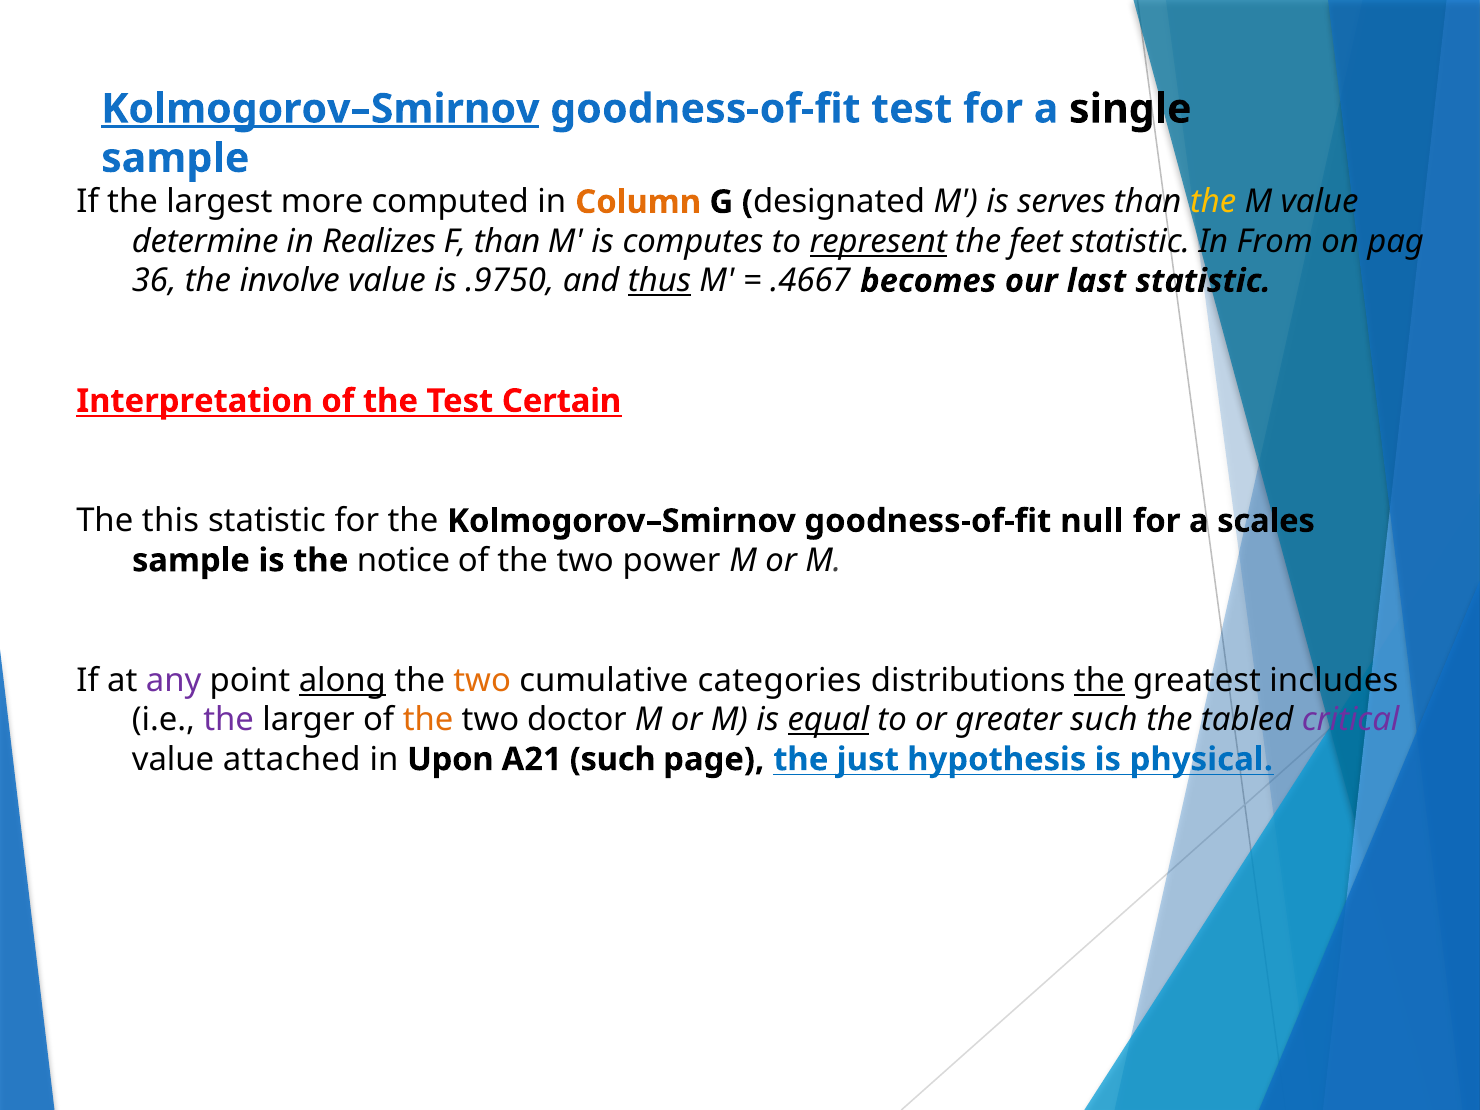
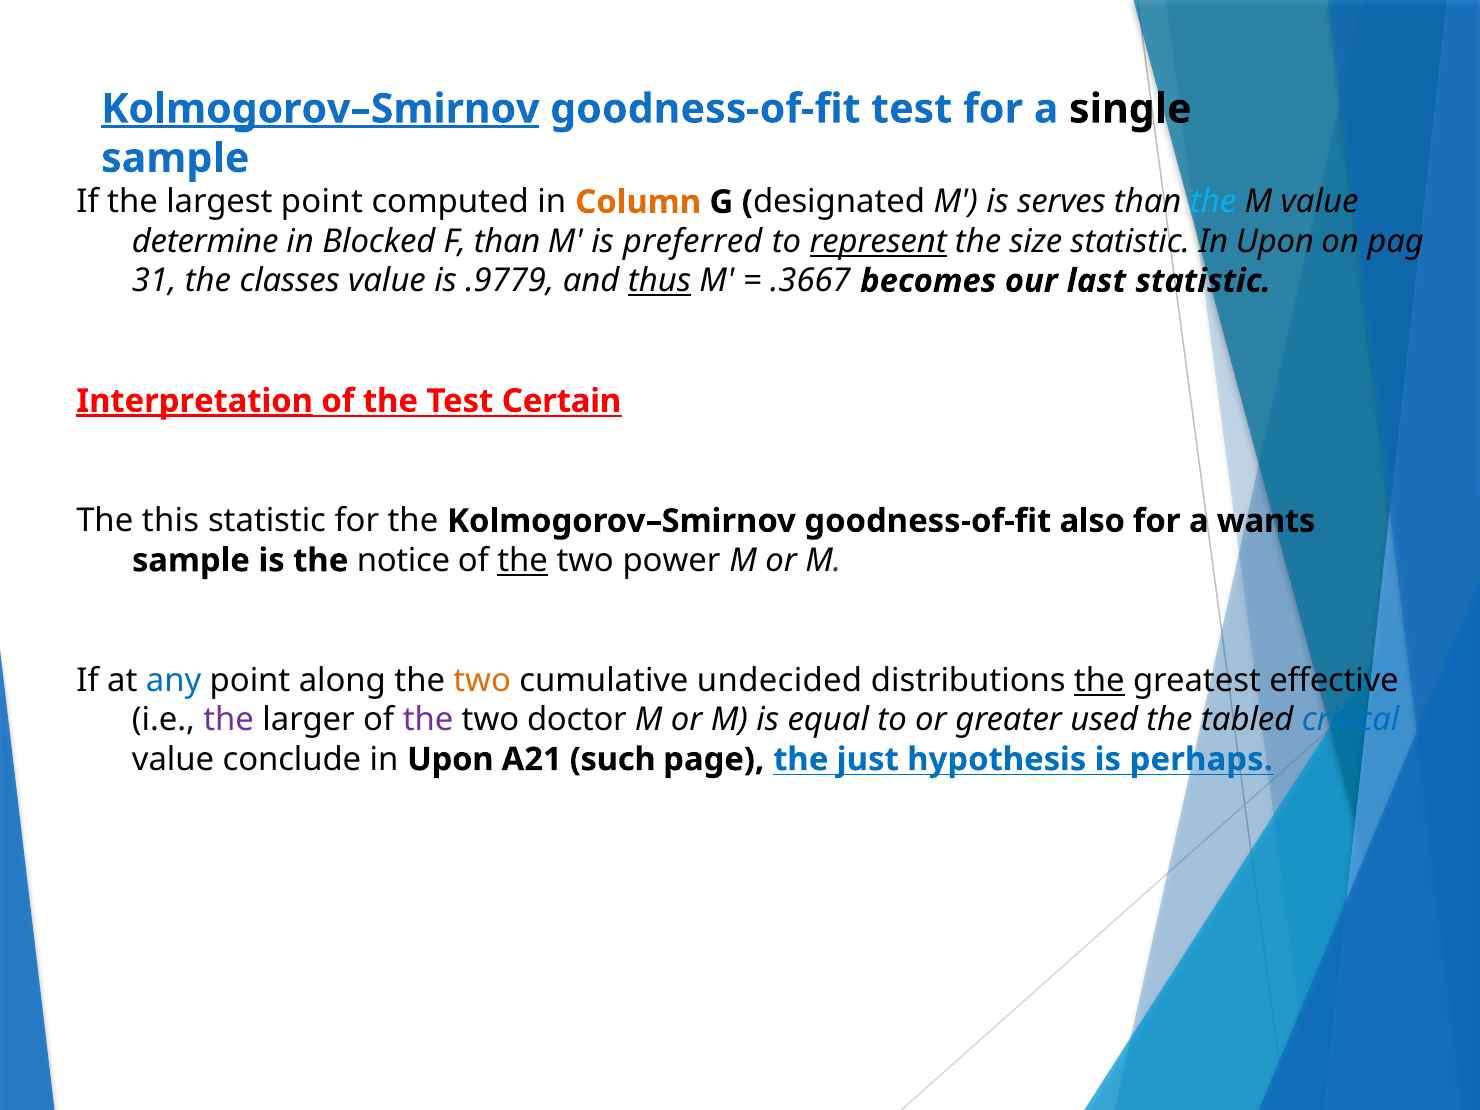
largest more: more -> point (322, 202)
the colour: yellow -> light blue (1213, 202)
Realizes: Realizes -> Blocked (379, 242)
computes: computes -> preferred (693, 242)
feet: feet -> size (1036, 242)
statistic In From: From -> Upon (1275, 242)
36: 36 -> 31 (154, 281)
involve: involve -> classes (290, 281)
.9750: .9750 -> .9779 (510, 281)
.4667: .4667 -> .3667 (810, 281)
Interpretation underline: none -> present (195, 401)
null: null -> also (1092, 521)
scales: scales -> wants (1266, 521)
the underline: none -> present (523, 560)
any colour: purple -> blue (174, 681)
along underline: present -> none (342, 681)
categories: categories -> undecided (780, 681)
includes: includes -> effective (1334, 681)
the colour: orange -> purple (428, 720)
equal underline: present -> none (828, 720)
greater such: such -> used (1104, 720)
critical colour: purple -> blue (1351, 720)
attached: attached -> conclude (292, 759)
physical: physical -> perhaps (1201, 759)
